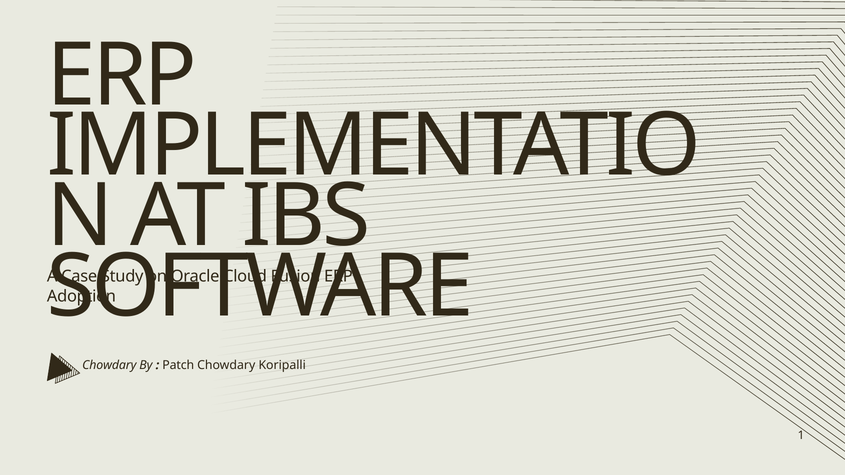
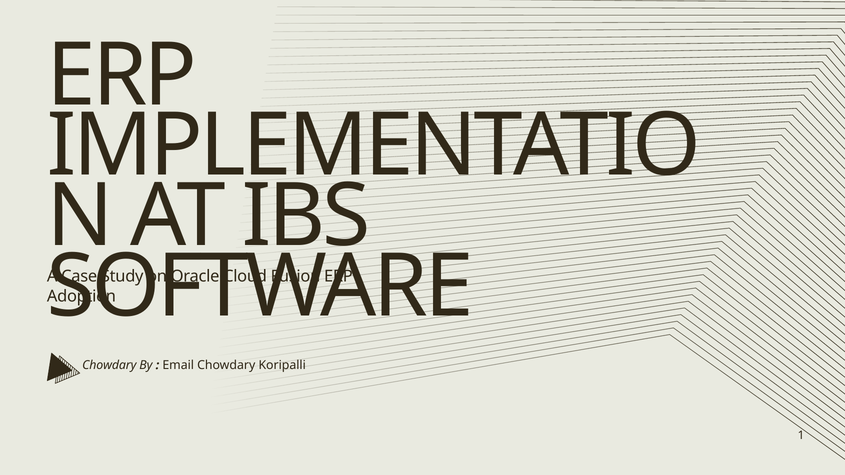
Patch: Patch -> Email (178, 365)
